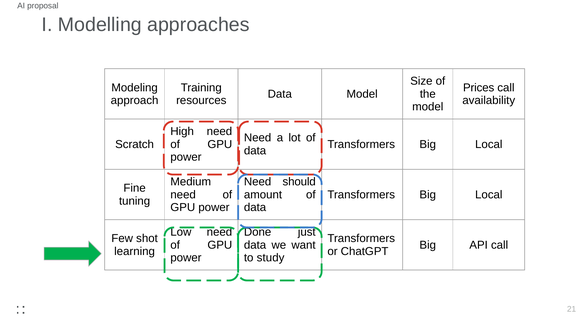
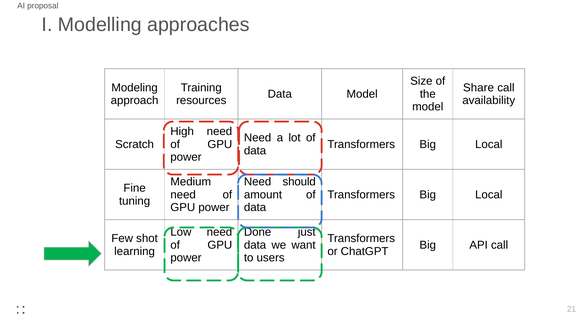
Prices: Prices -> Share (479, 88)
study: study -> users (271, 258)
